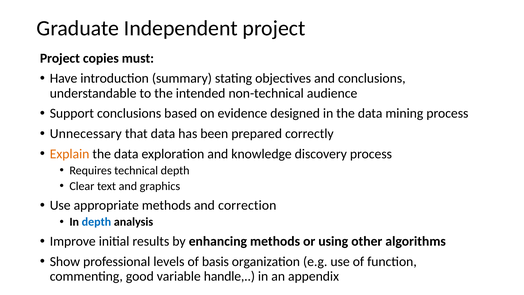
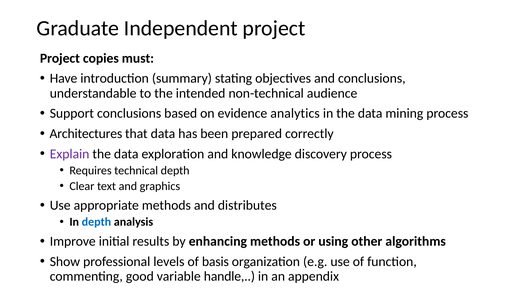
designed: designed -> analytics (295, 113)
Unnecessary: Unnecessary -> Architectures (86, 134)
Explain colour: orange -> purple (70, 154)
correction: correction -> distributes (247, 205)
